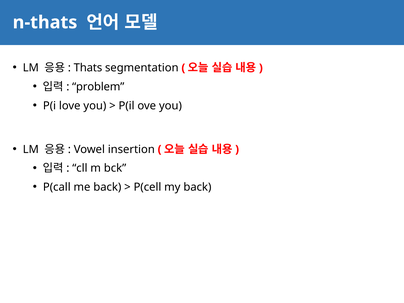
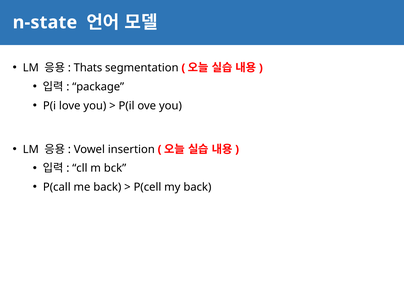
n-thats: n-thats -> n-state (45, 22)
problem: problem -> package (98, 87)
